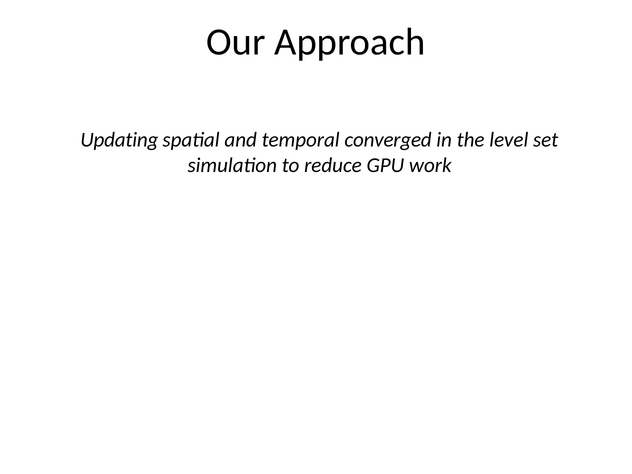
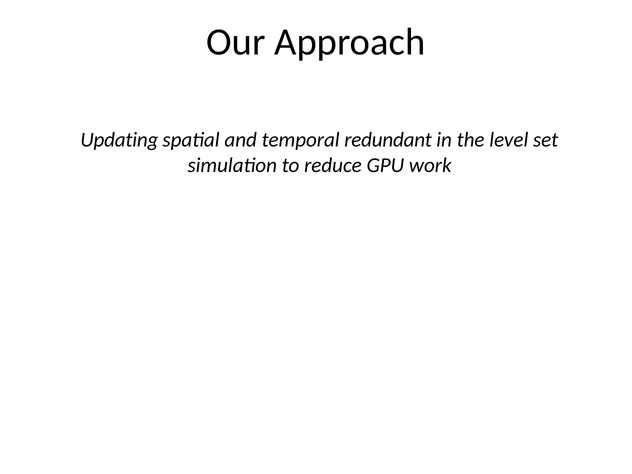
converged: converged -> redundant (388, 140)
